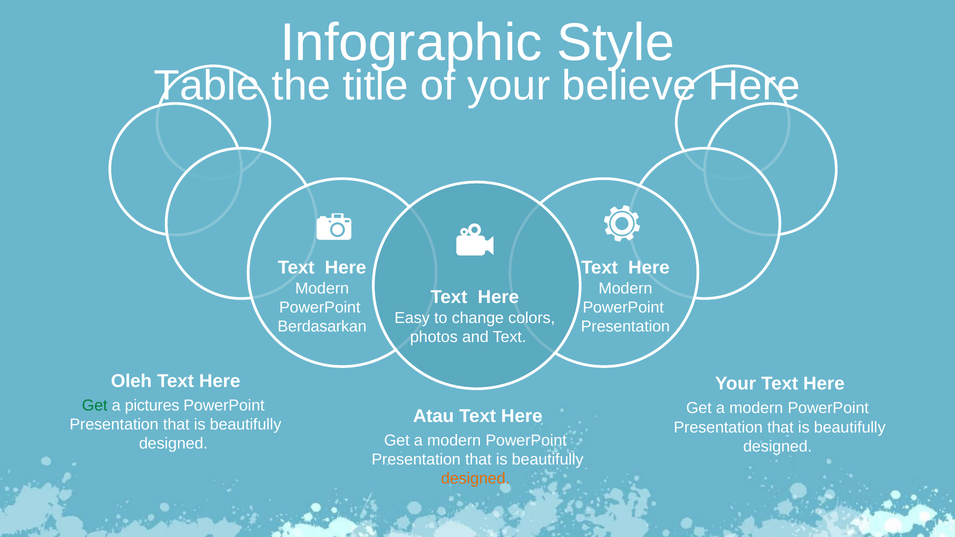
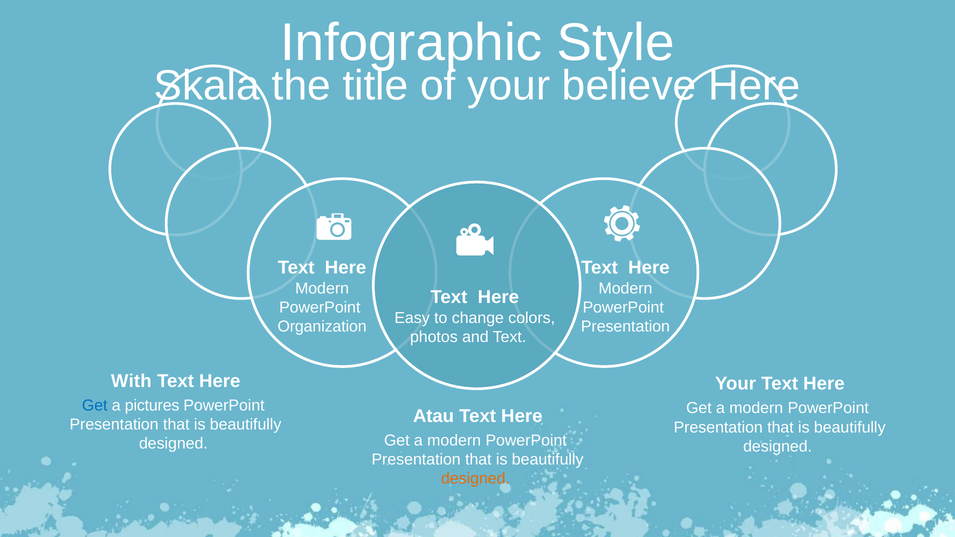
Table: Table -> Skala (207, 86)
Berdasarkan: Berdasarkan -> Organization (322, 327)
Oleh: Oleh -> With (131, 381)
Get colour: green -> blue (95, 406)
